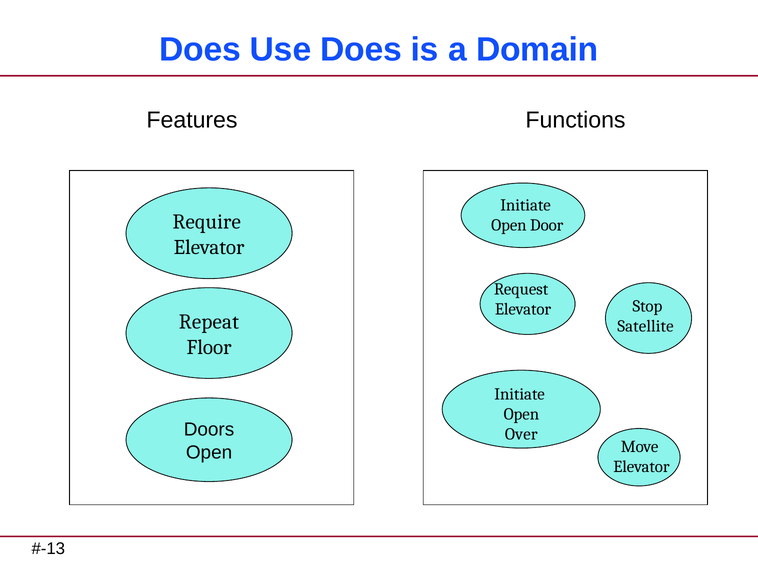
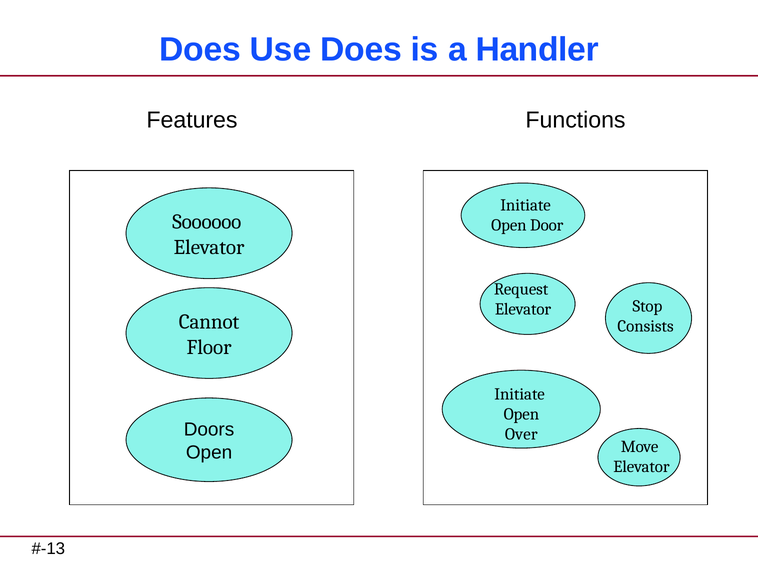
Domain: Domain -> Handler (537, 50)
Require: Require -> Soooooo (207, 222)
Repeat: Repeat -> Cannot (209, 322)
Satellite: Satellite -> Consists (646, 327)
